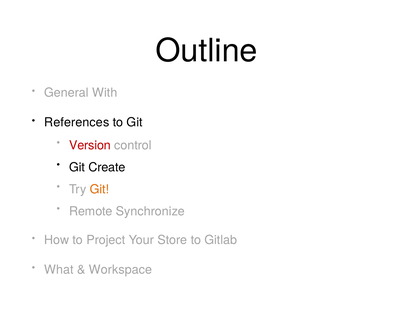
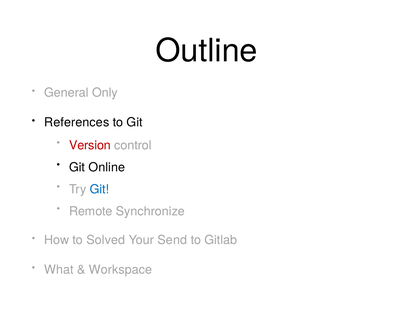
With: With -> Only (105, 93)
Create: Create -> Online (107, 167)
Git colour: orange -> blue (100, 189)
Project: Project -> Solved (106, 240)
Store: Store -> Send (172, 240)
